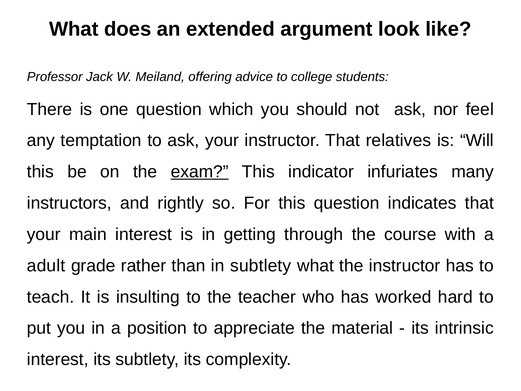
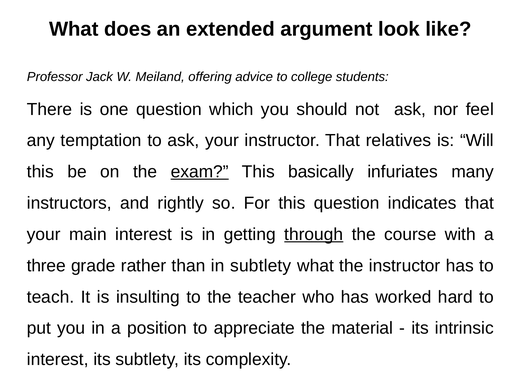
indicator: indicator -> basically (321, 172)
through underline: none -> present (314, 234)
adult: adult -> three (46, 265)
